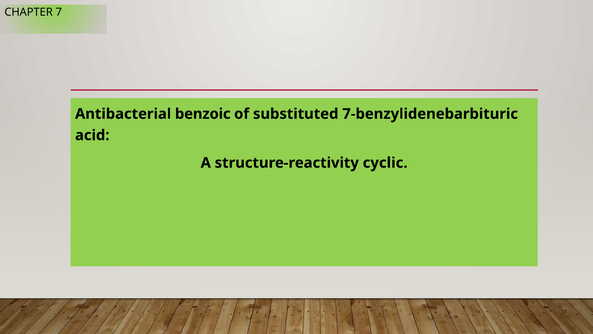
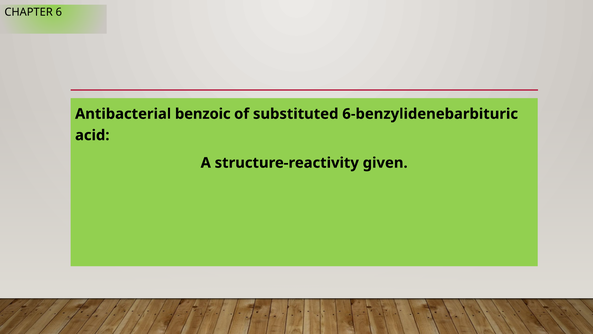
7: 7 -> 6 (59, 12)
7-benzylidenebarbituric: 7-benzylidenebarbituric -> 6-benzylidenebarbituric (430, 114)
cyclic: cyclic -> given (385, 163)
